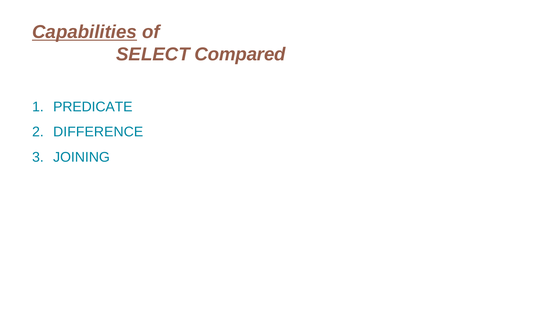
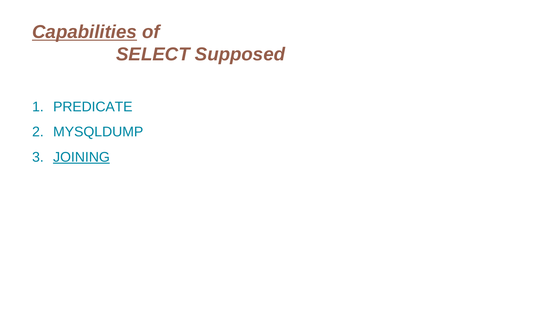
Compared: Compared -> Supposed (240, 54)
DIFFERENCE: DIFFERENCE -> MYSQLDUMP (98, 132)
JOINING underline: none -> present (81, 157)
